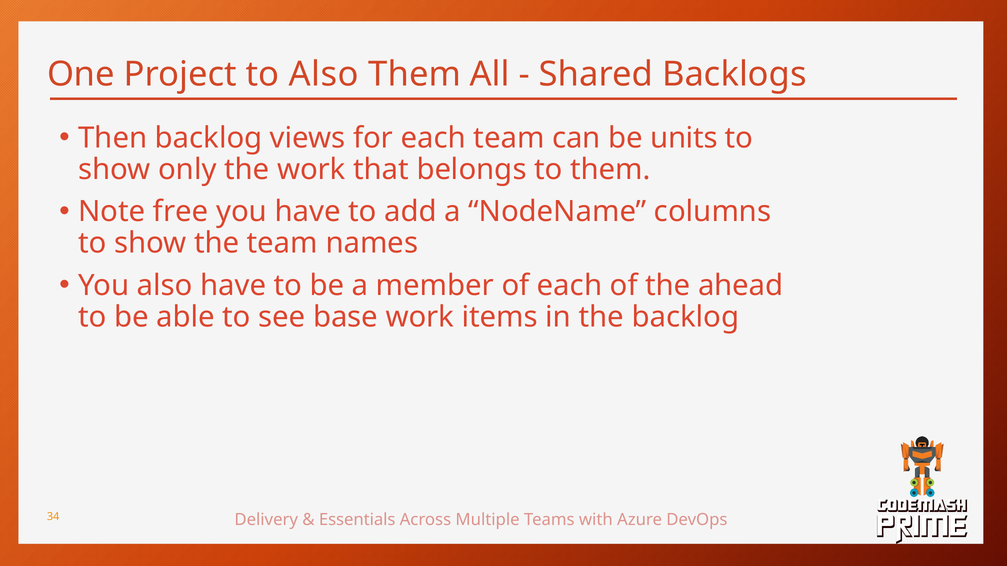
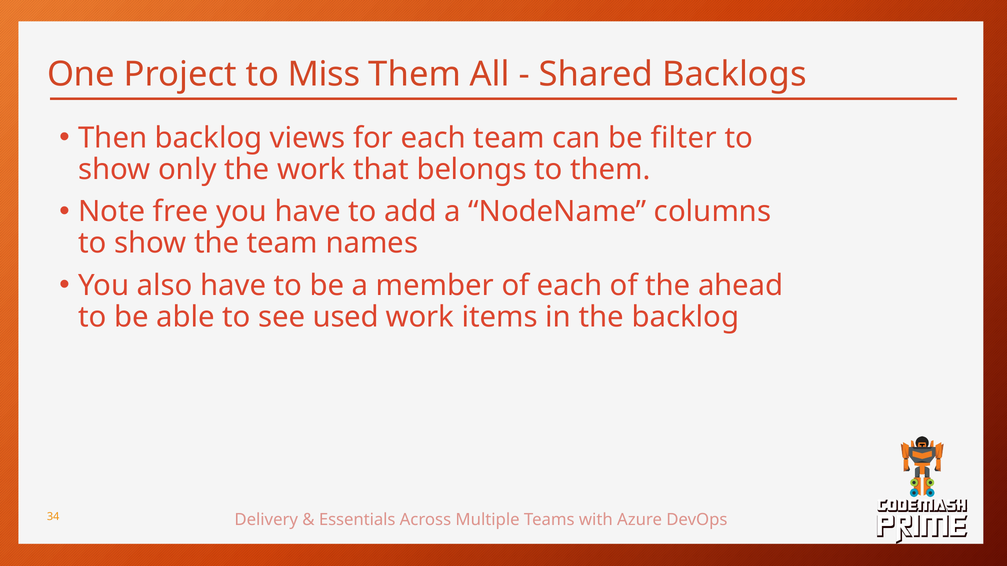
to Also: Also -> Miss (324, 75)
units: units -> filter (684, 138)
base: base -> used (346, 317)
